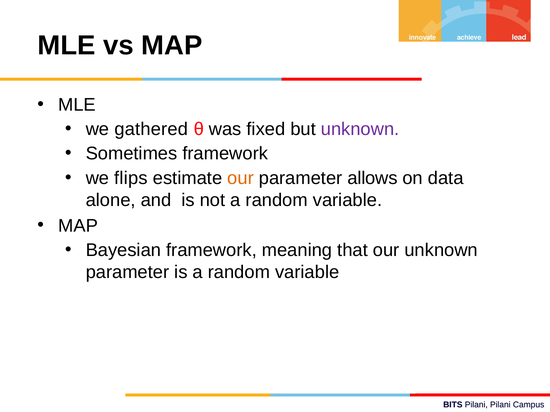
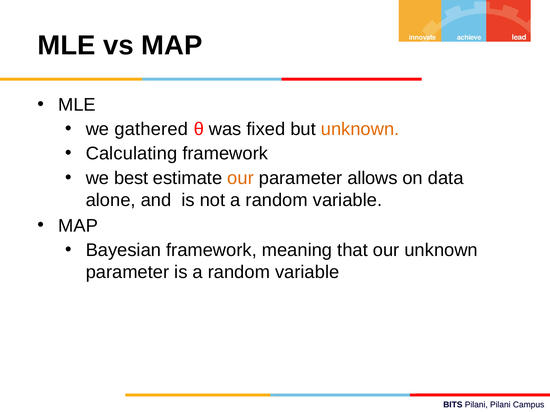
unknown colour: purple -> orange (360, 129)
Sometimes: Sometimes -> Calculating (131, 154)
flips: flips -> best (131, 178)
